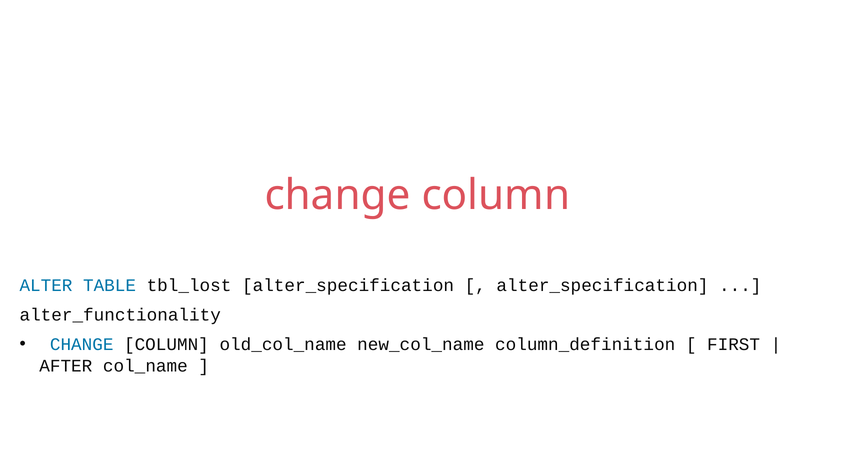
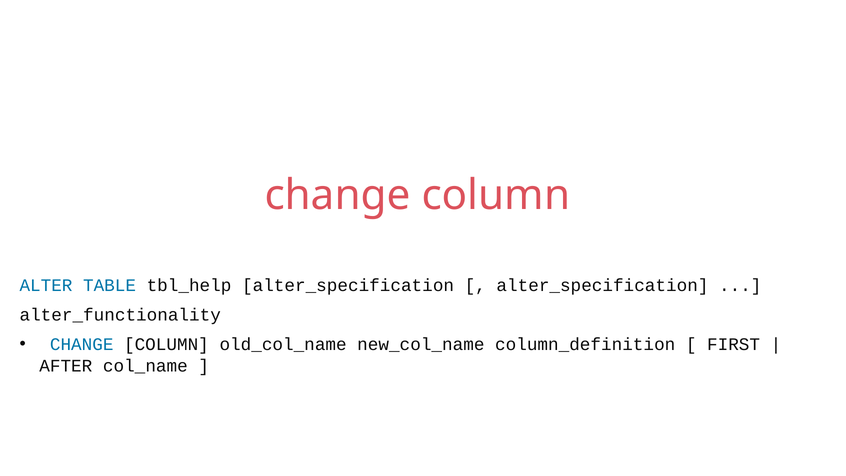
tbl_lost: tbl_lost -> tbl_help (189, 285)
